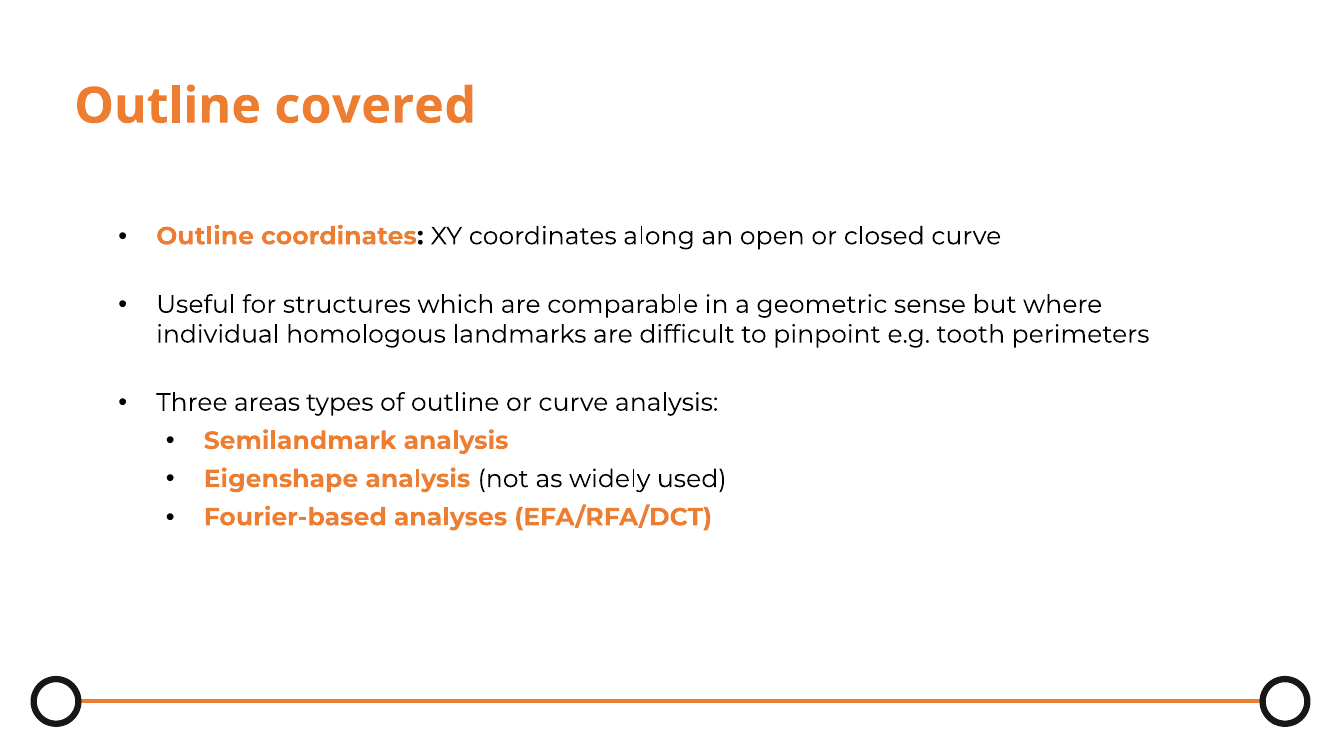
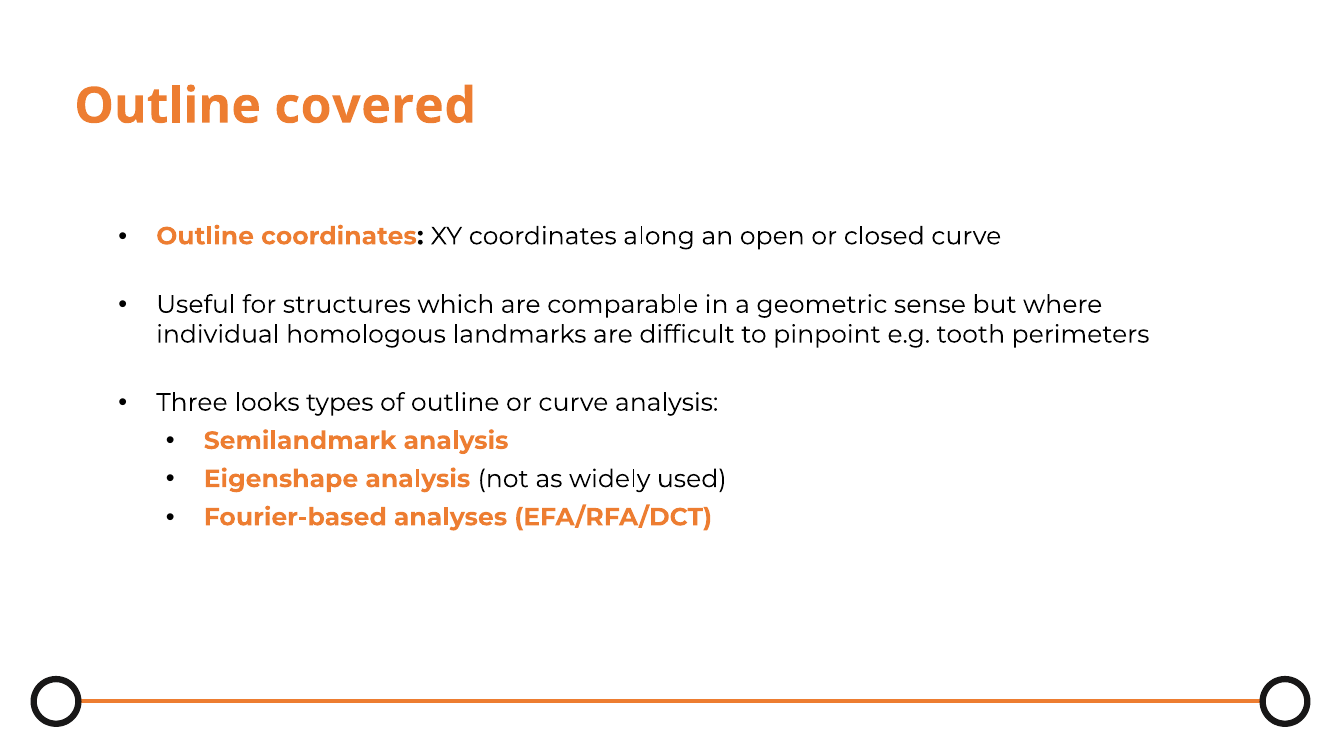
areas: areas -> looks (267, 403)
